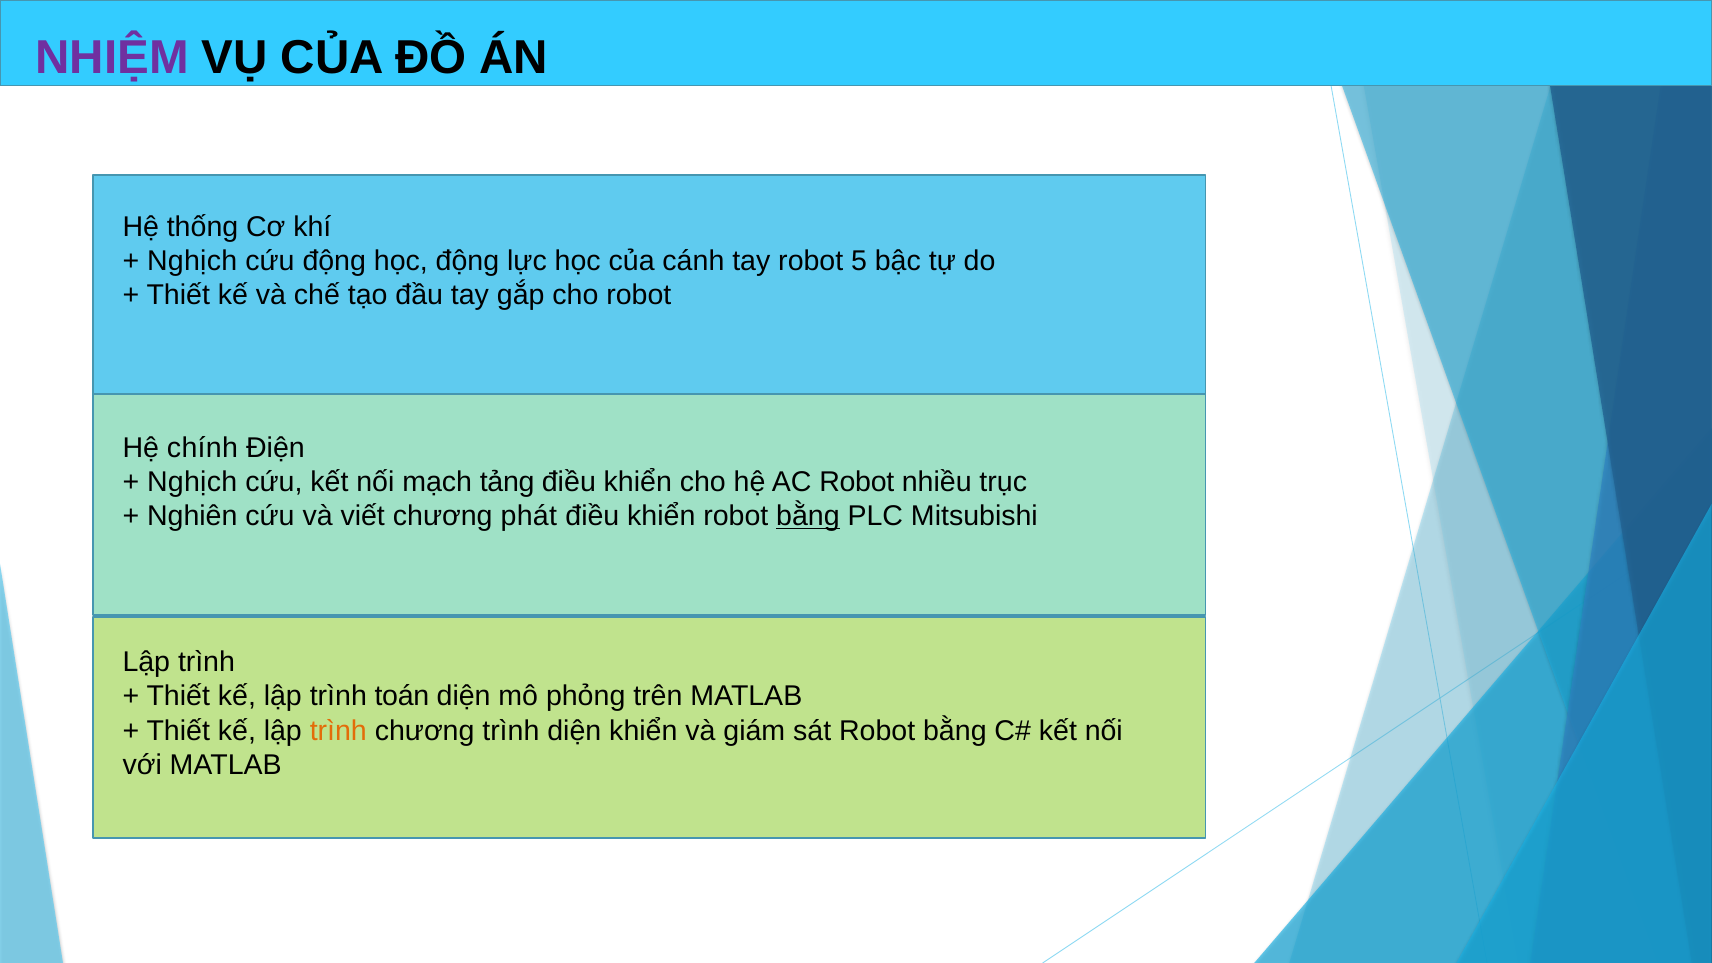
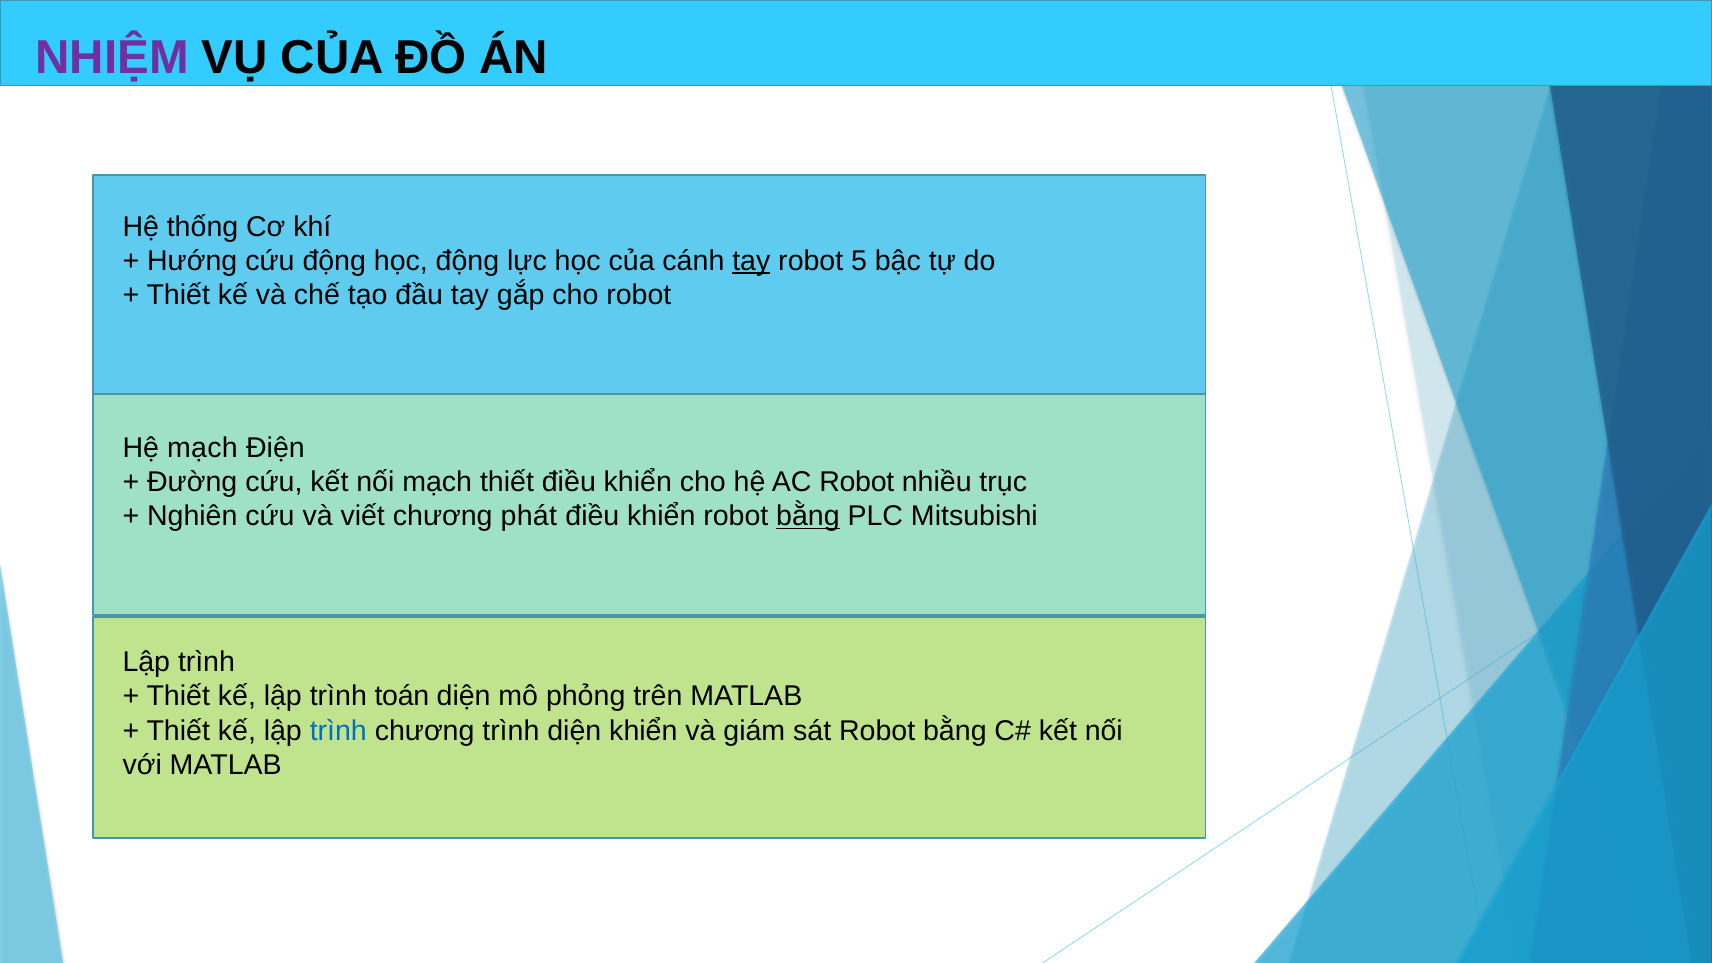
Nghịch: Nghịch -> Hướng (192, 261)
tay underline: none -> present (751, 261)
Hệ chính: chính -> mạch (202, 448)
Nghịch: Nghịch -> Đường (192, 482)
mạch tảng: tảng -> thiết (507, 482)
trình colour: orange -> blue (338, 731)
